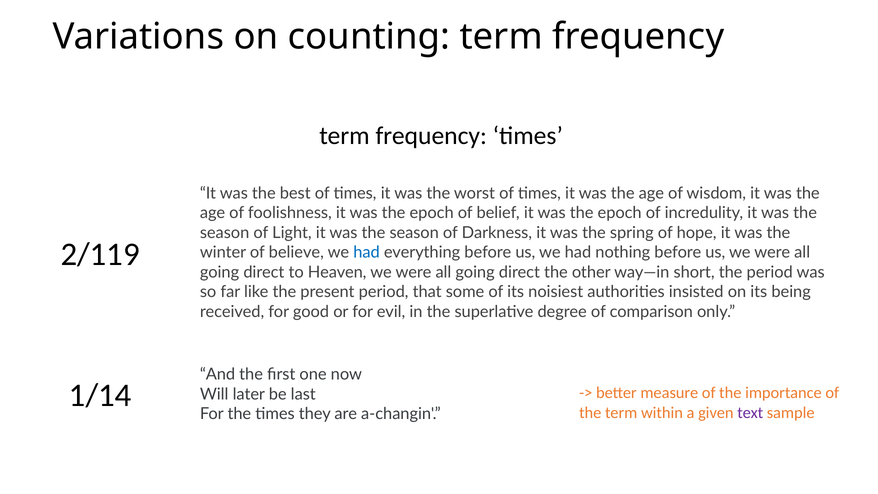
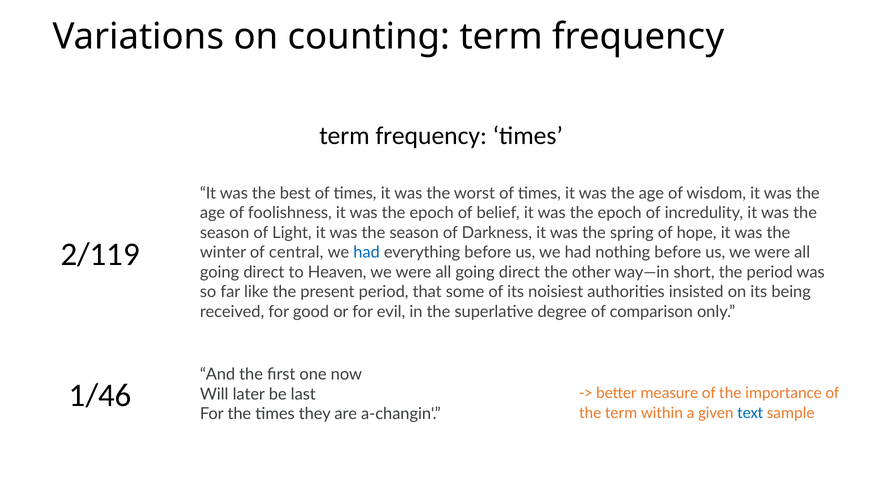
believe: believe -> central (296, 252)
1/14: 1/14 -> 1/46 (100, 395)
text colour: purple -> blue (750, 413)
